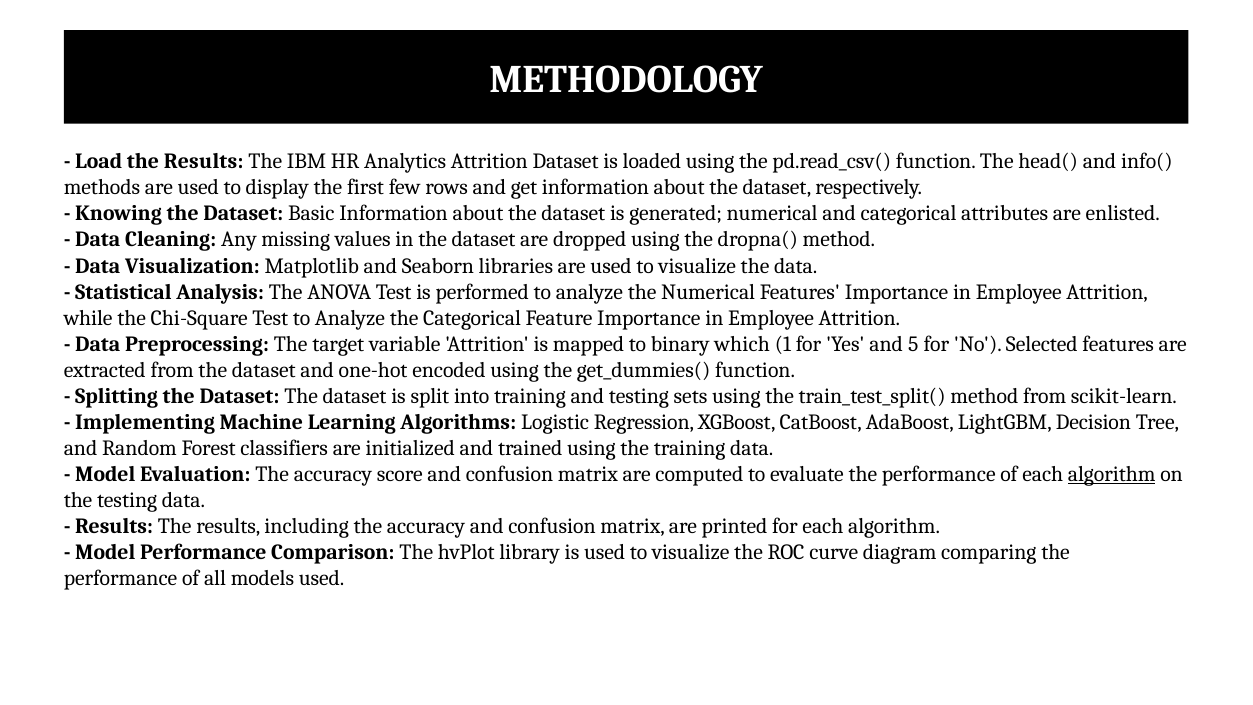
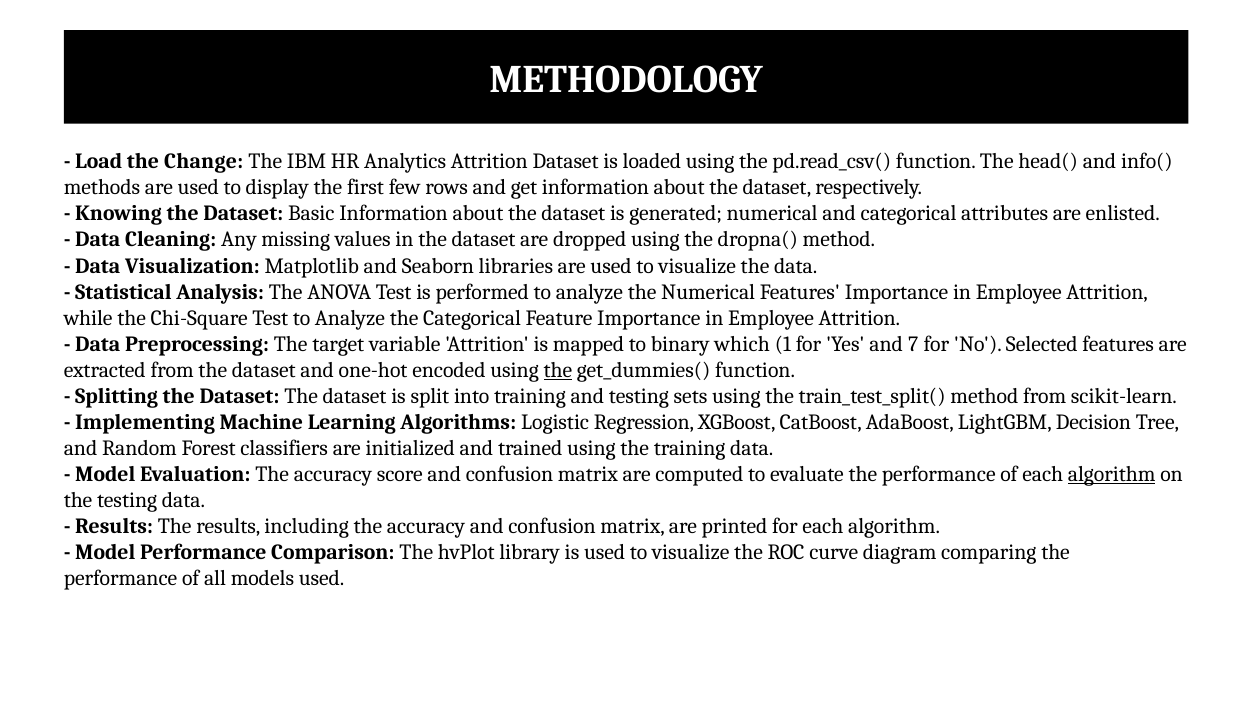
Load the Results: Results -> Change (204, 162)
5: 5 -> 7 (913, 344)
the underline: none -> present (558, 370)
